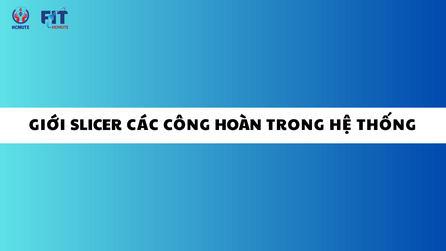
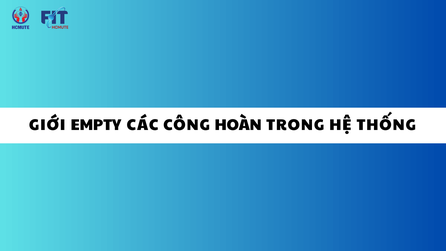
SLICER: SLICER -> EMPTY (96, 125)
